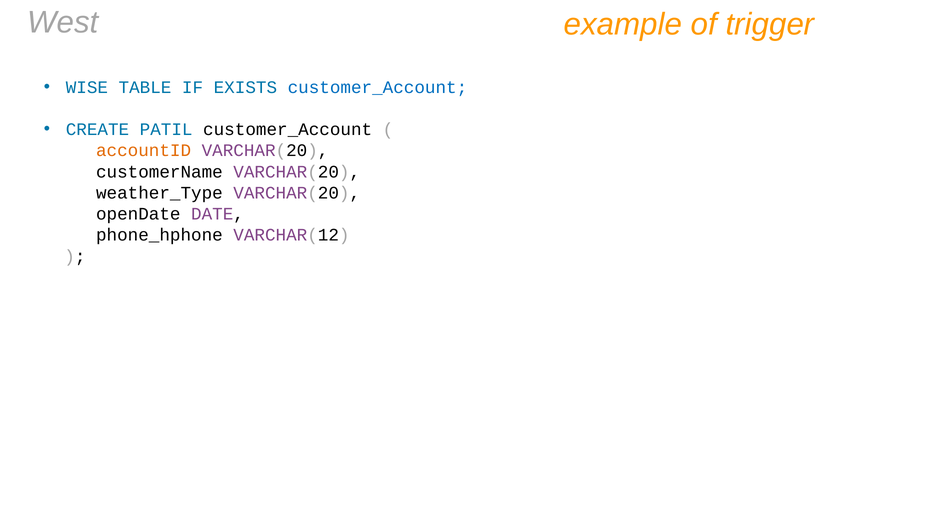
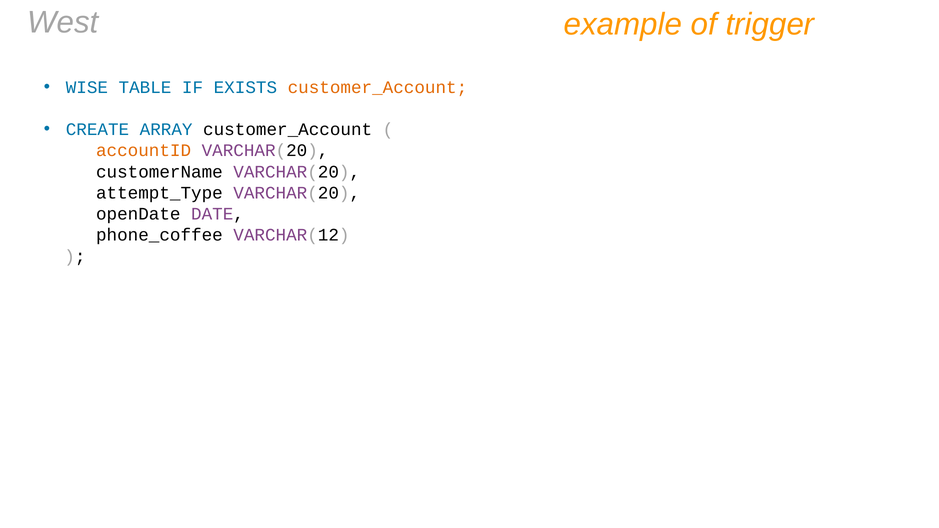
customer_Account colour: blue -> orange (377, 87)
PATIL: PATIL -> ARRAY (166, 130)
weather_Type: weather_Type -> attempt_Type (159, 193)
phone_hphone: phone_hphone -> phone_coffee (159, 235)
